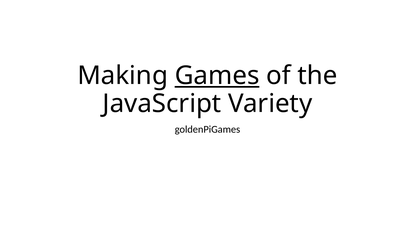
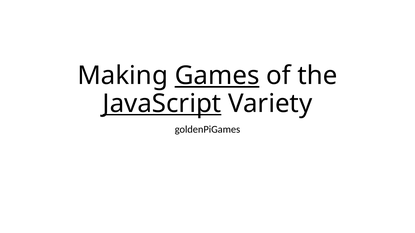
JavaScript underline: none -> present (162, 104)
